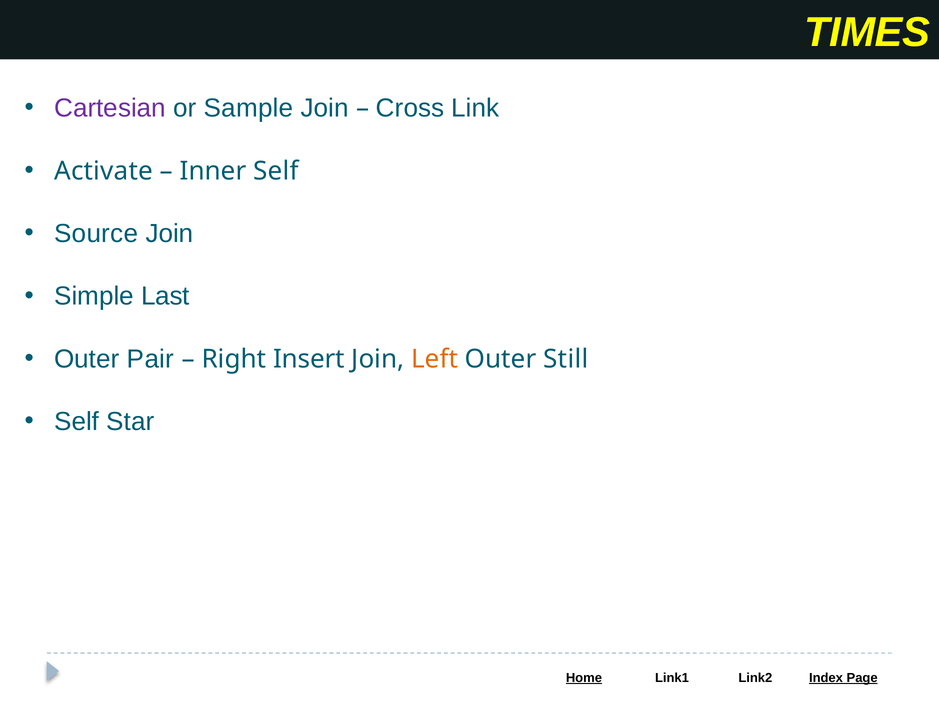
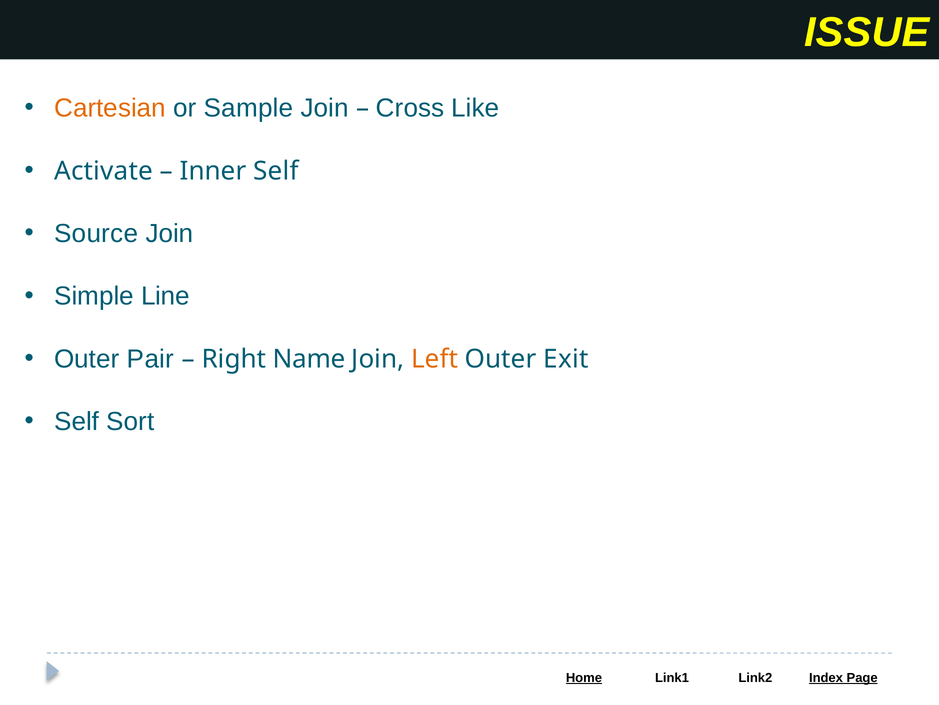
TIMES: TIMES -> ISSUE (867, 33)
Cartesian colour: purple -> orange (110, 108)
Link: Link -> Like (475, 108)
Last: Last -> Line (165, 296)
Insert: Insert -> Name (309, 359)
Still: Still -> Exit (566, 359)
Star: Star -> Sort (130, 421)
